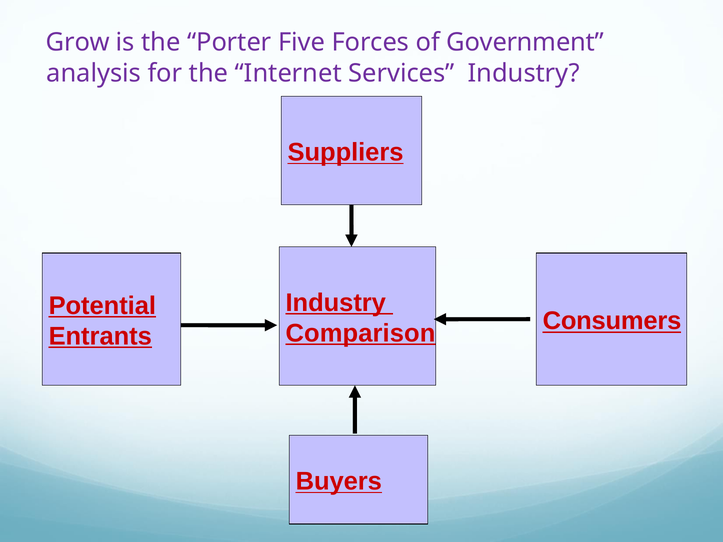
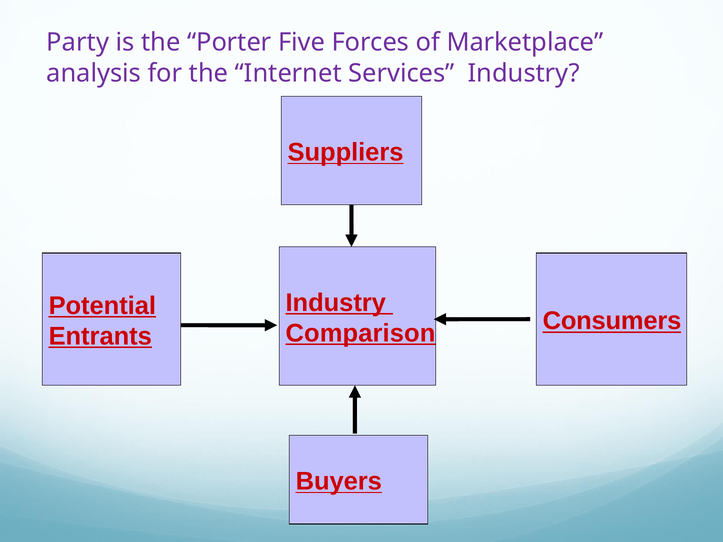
Grow: Grow -> Party (78, 43)
Government: Government -> Marketplace (525, 43)
